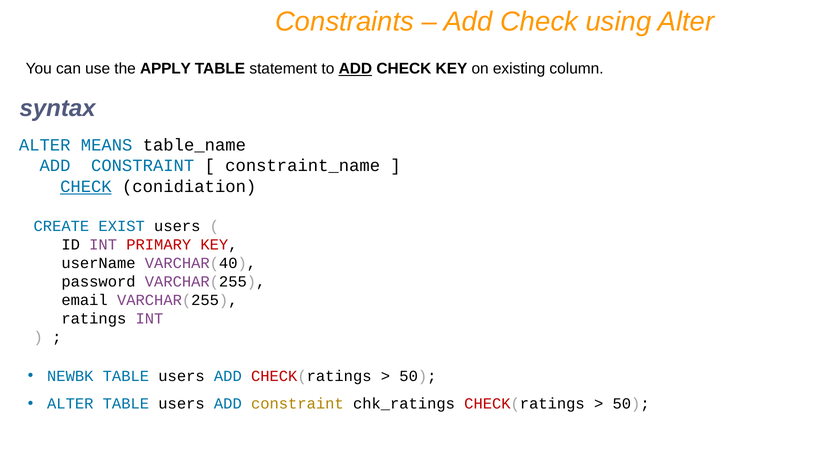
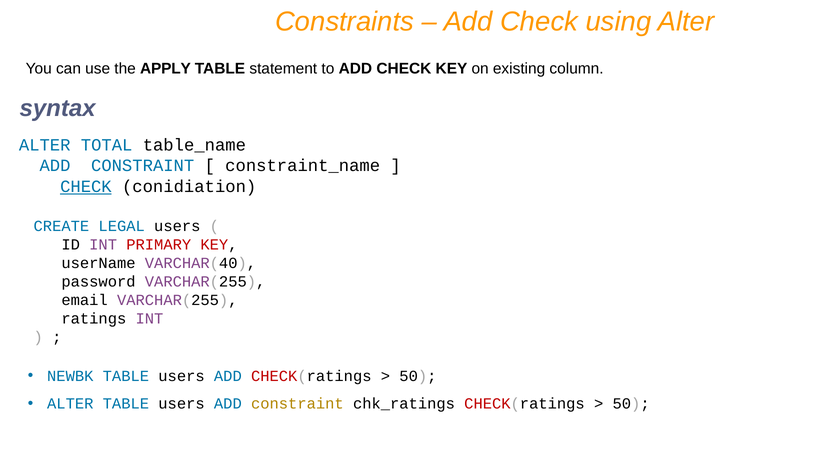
ADD underline: present -> none (355, 69)
MEANS: MEANS -> TOTAL (107, 145)
EXIST: EXIST -> LEGAL (122, 226)
